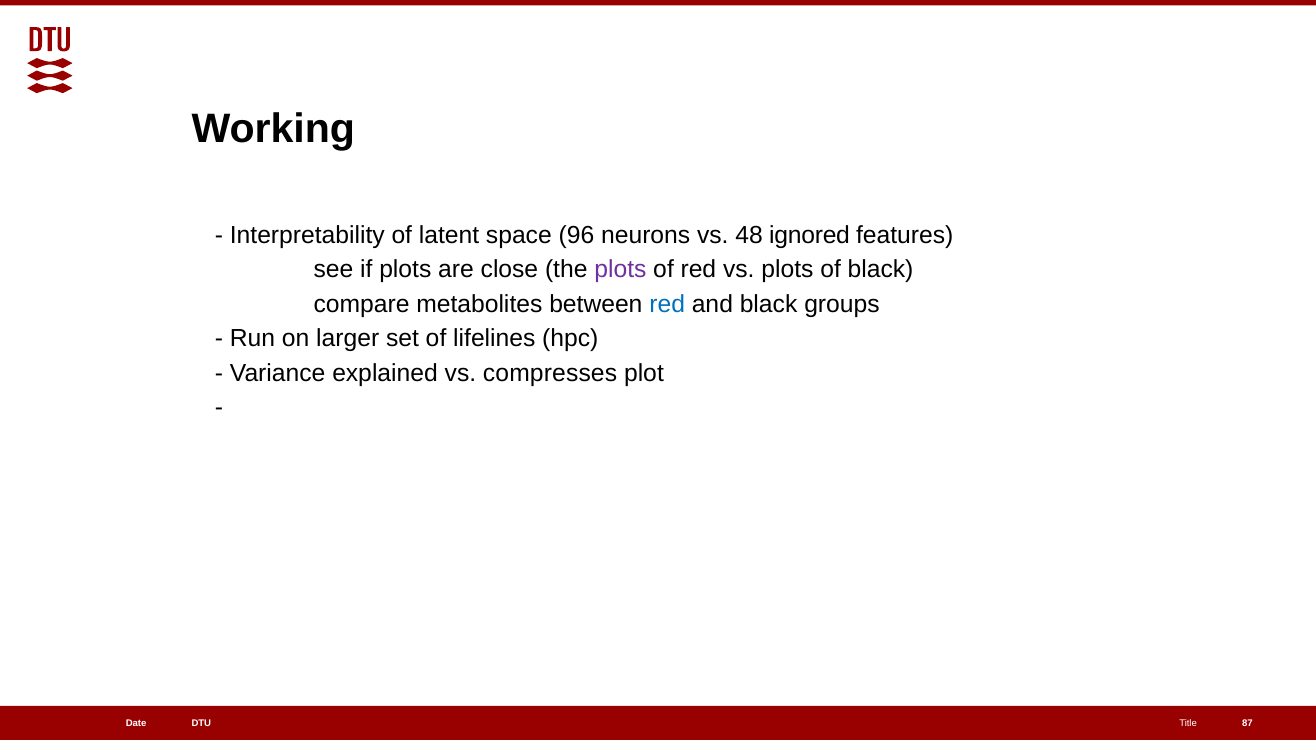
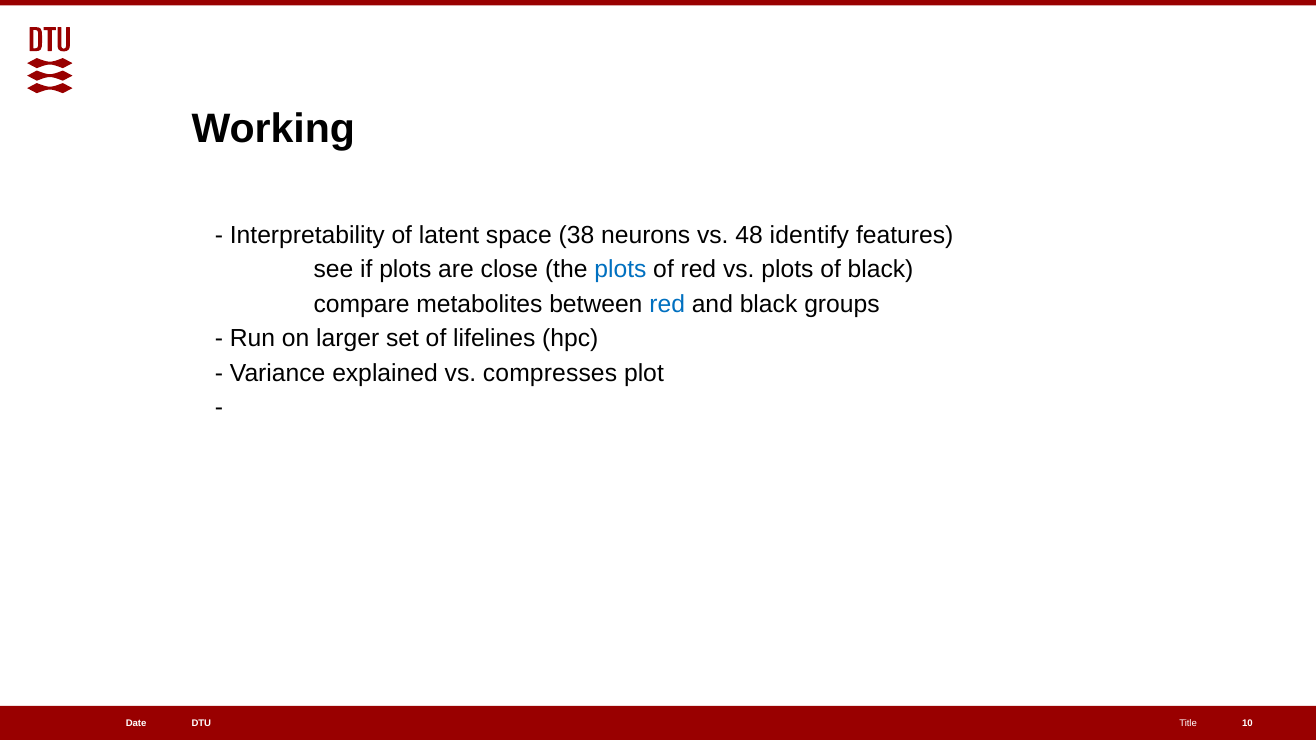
96: 96 -> 38 (576, 235)
ignored: ignored -> identify (809, 235)
plots colour: purple -> blue (620, 270)
87: 87 -> 10 (1247, 724)
